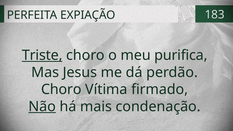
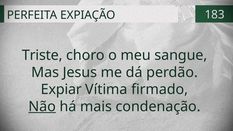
Triste underline: present -> none (42, 55)
purifica: purifica -> sangue (181, 55)
Choro: Choro -> Expiar (61, 89)
